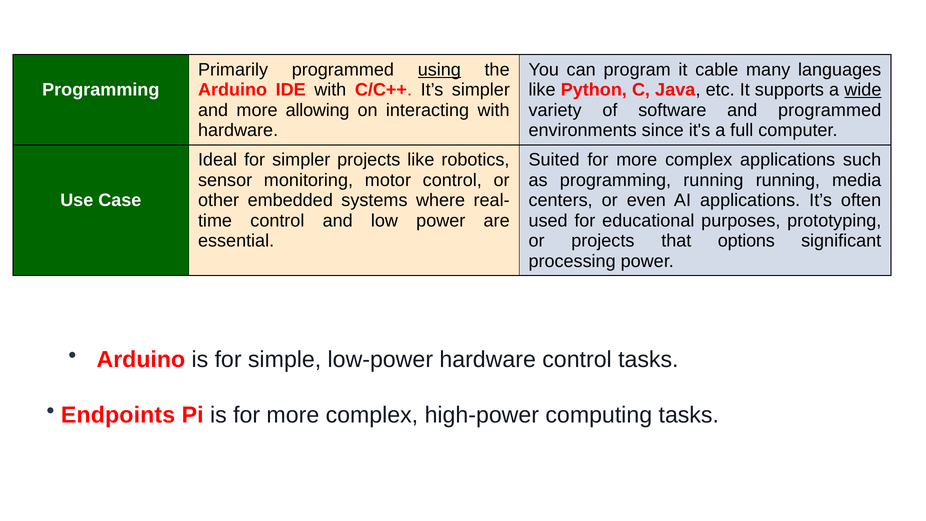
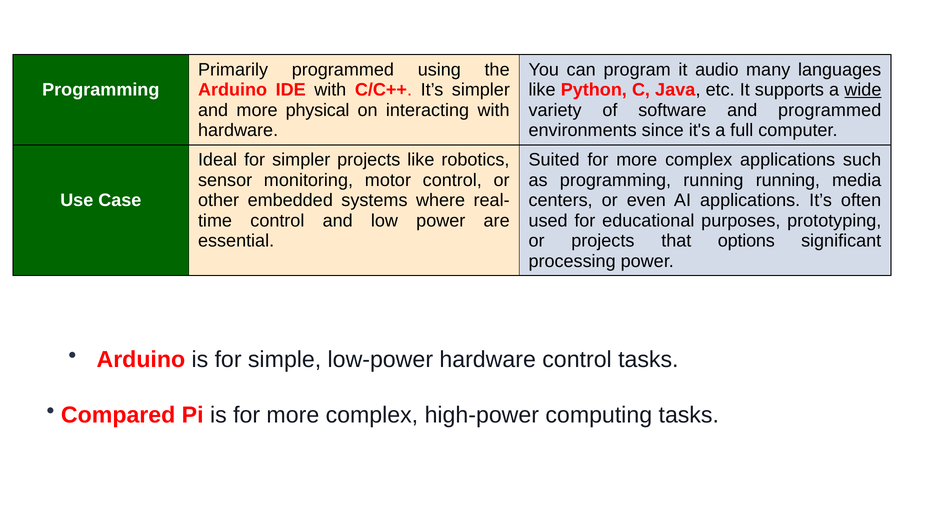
using underline: present -> none (439, 70)
cable: cable -> audio (717, 70)
allowing: allowing -> physical (318, 110)
Endpoints: Endpoints -> Compared (118, 415)
